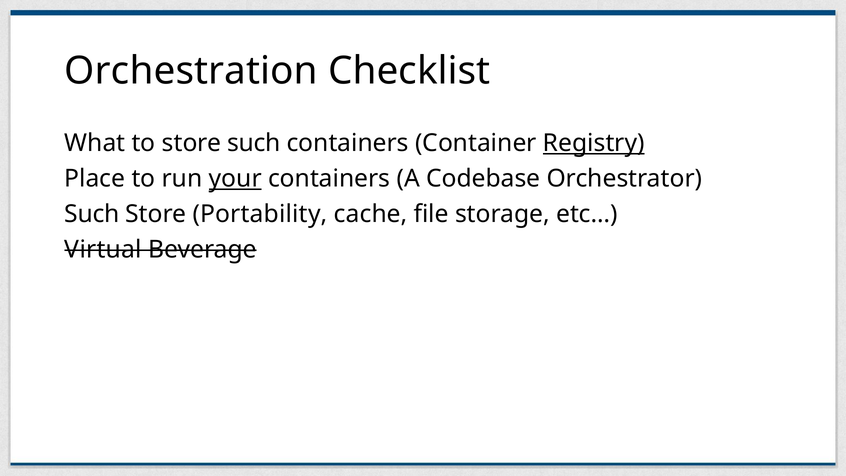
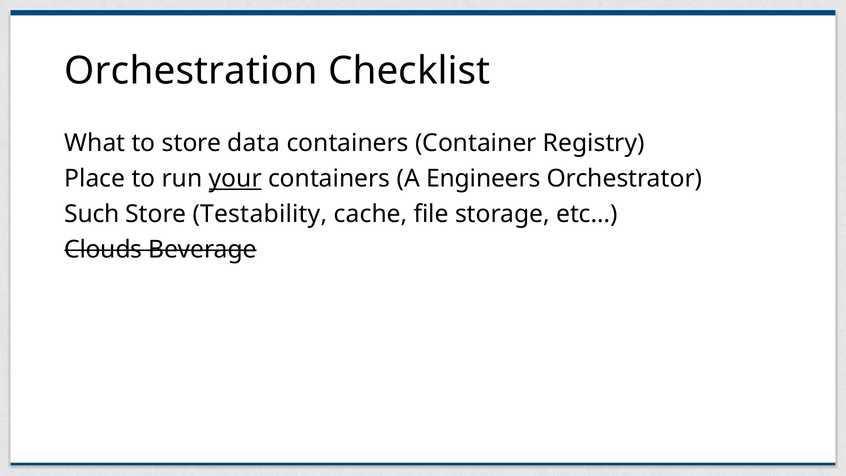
store such: such -> data (254, 143)
Registry underline: present -> none (594, 143)
Codebase: Codebase -> Engineers (483, 179)
Portability: Portability -> Testability (260, 214)
Virtual: Virtual -> Clouds (103, 249)
